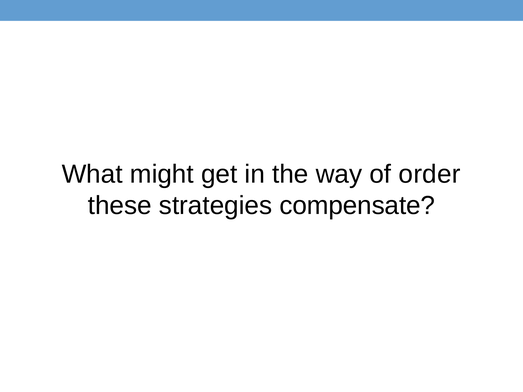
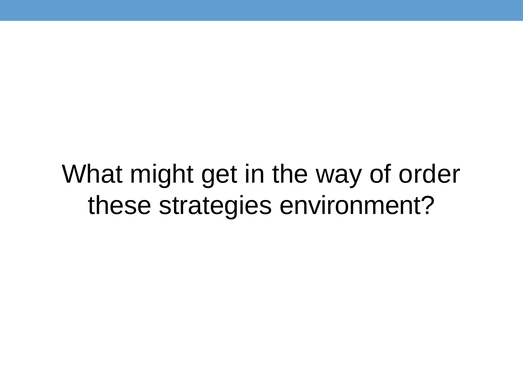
compensate: compensate -> environment (357, 206)
